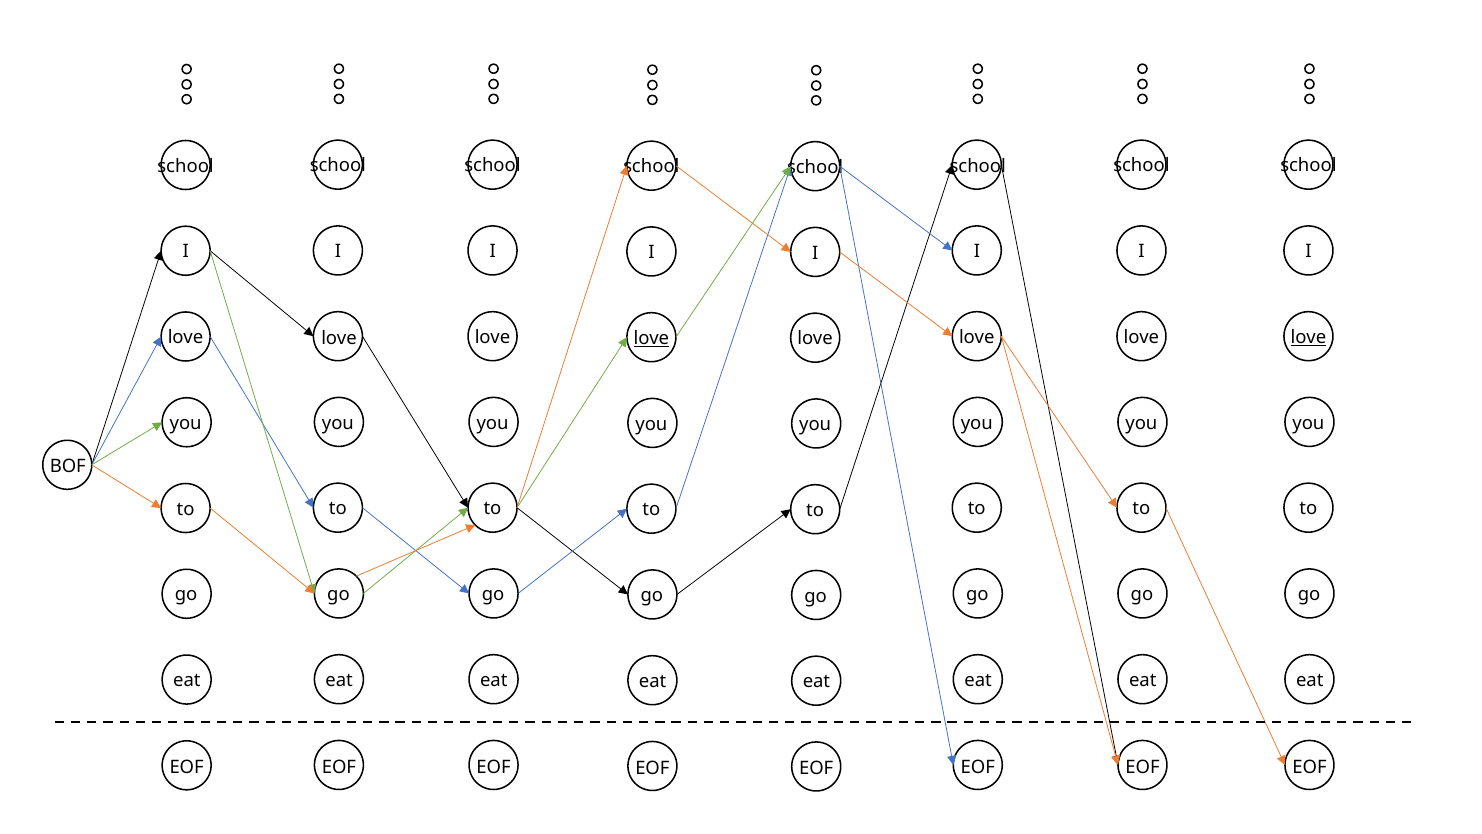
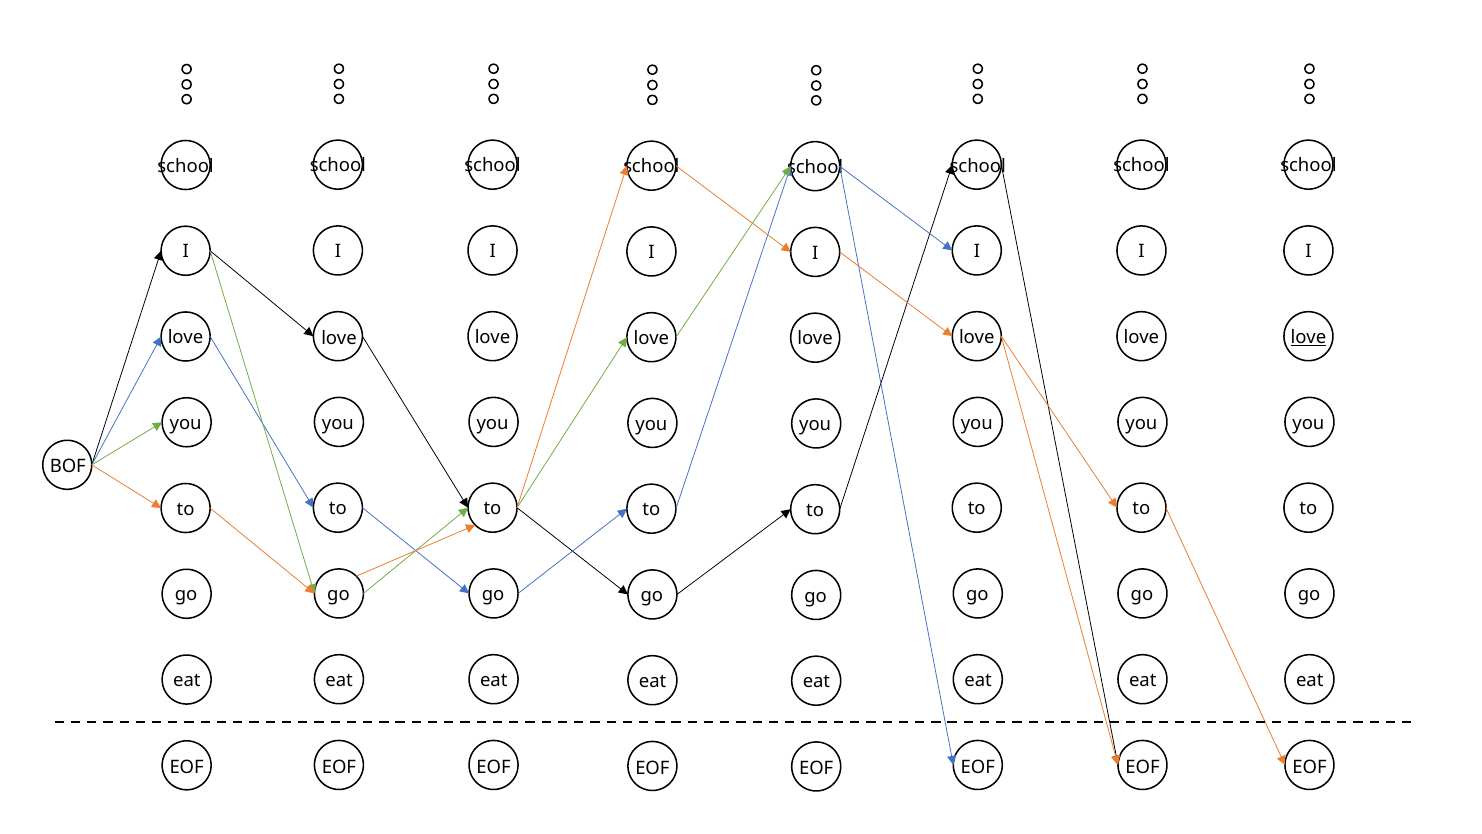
love underline: present -> none (651, 338)
